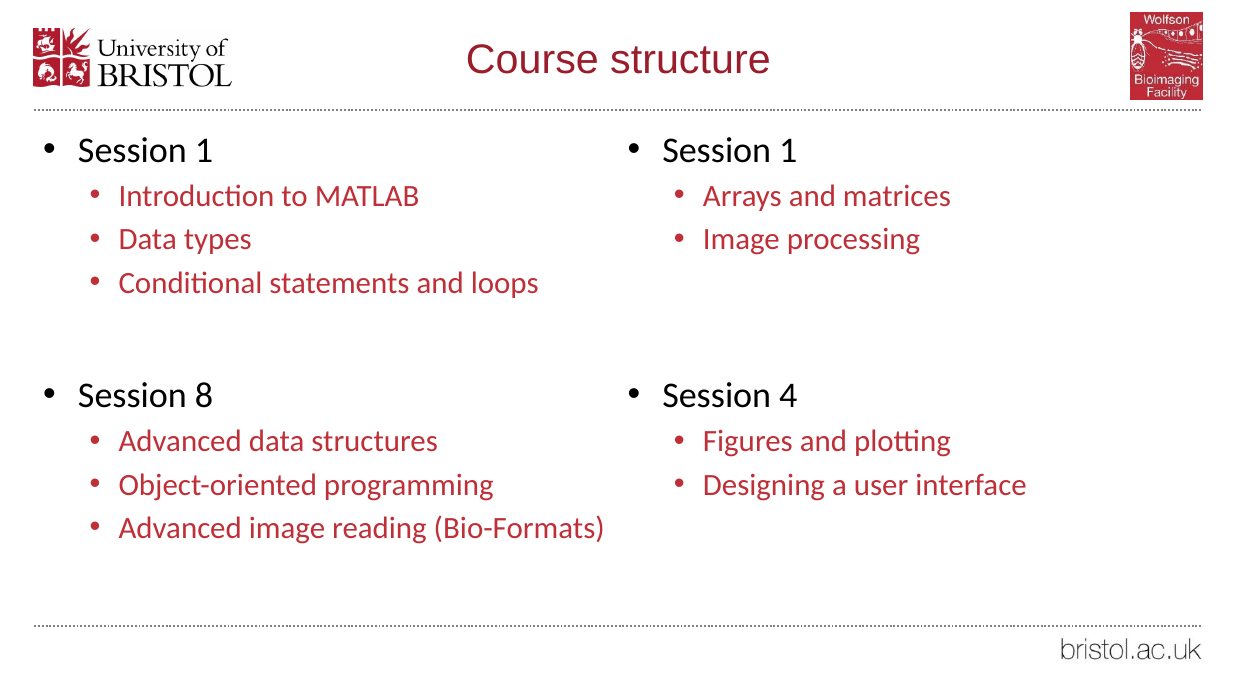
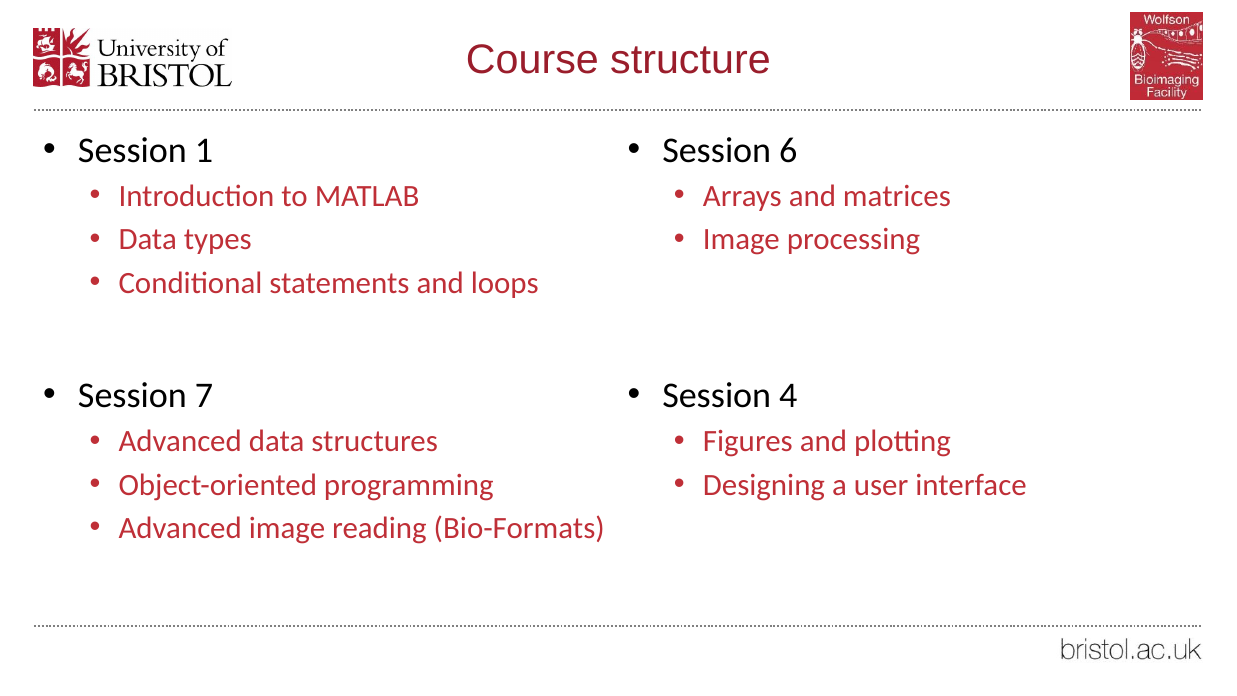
1: 1 -> 6 (788, 150)
8: 8 -> 7 (204, 395)
